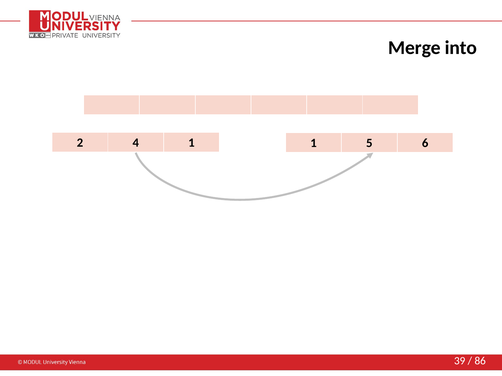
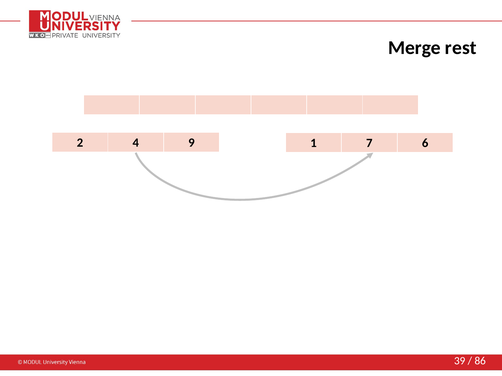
into: into -> rest (461, 48)
4 1: 1 -> 9 (191, 143)
5: 5 -> 7 (369, 143)
